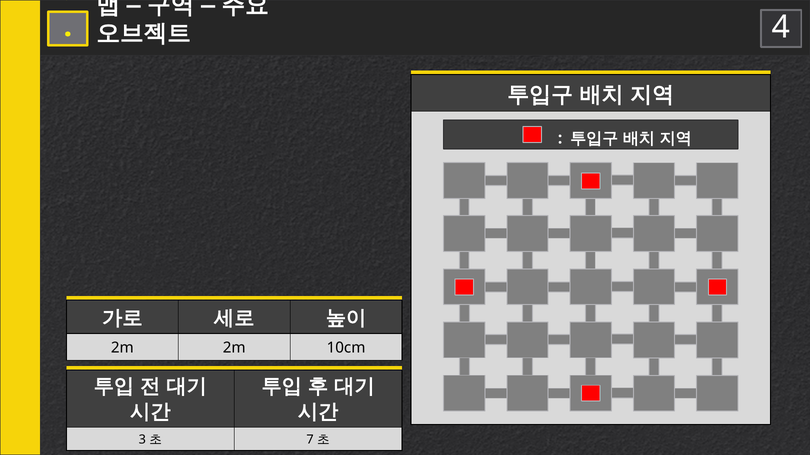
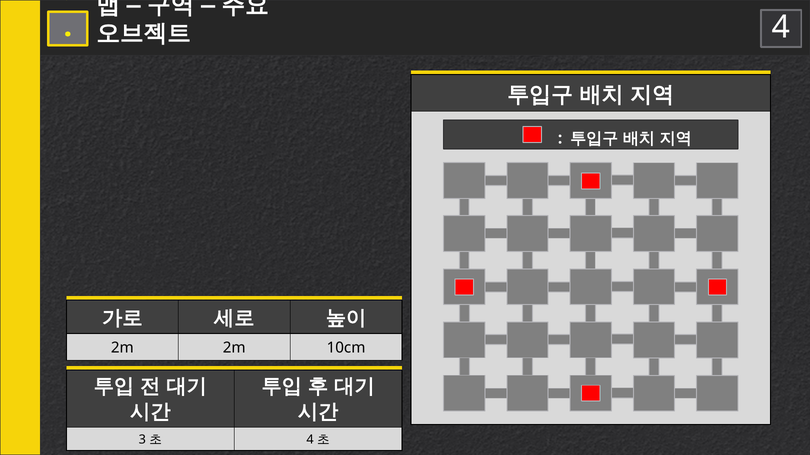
7: 7 -> 4 (310, 440)
